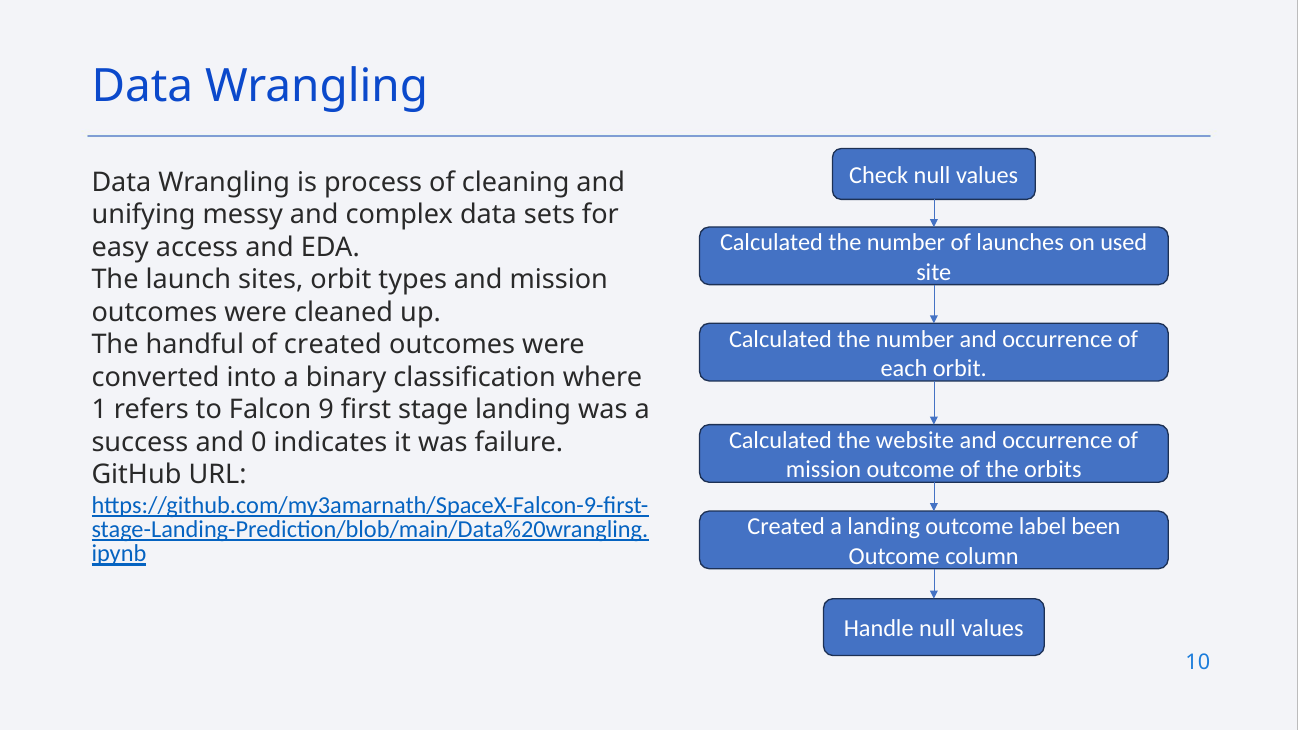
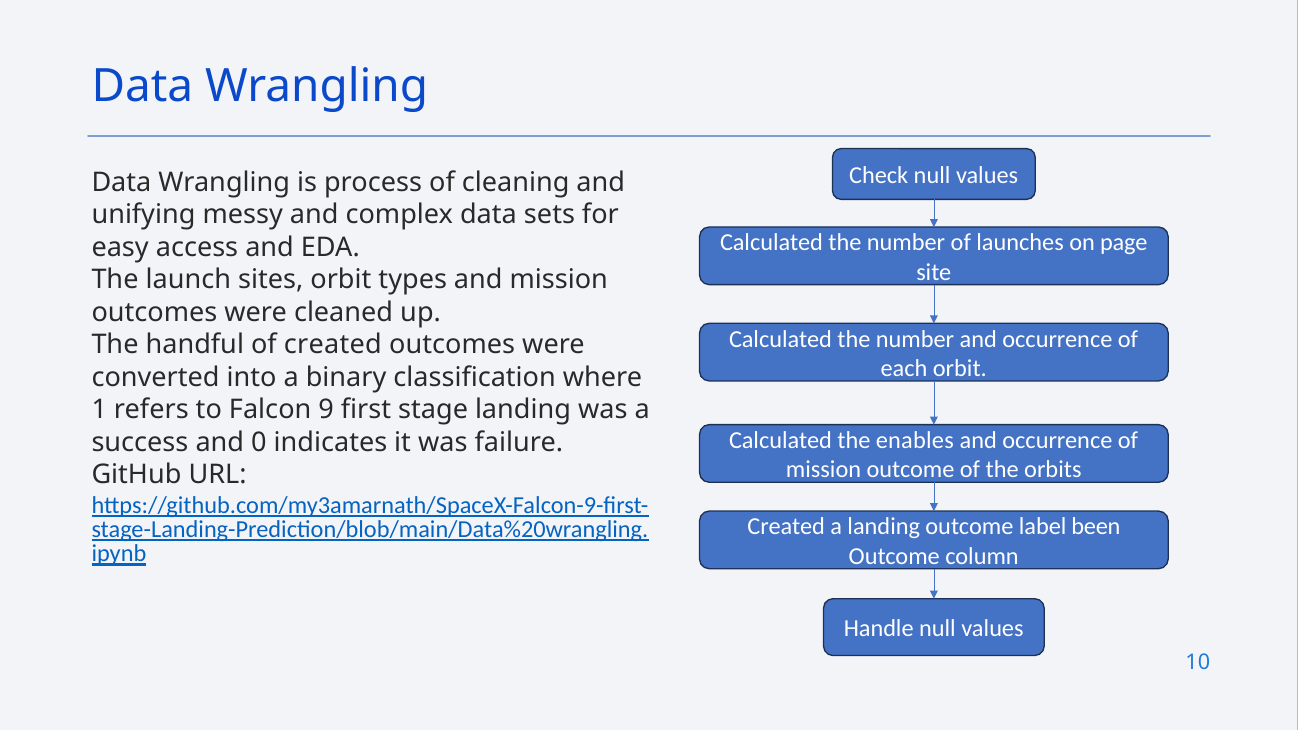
used: used -> page (1124, 243)
website: website -> enables (915, 441)
